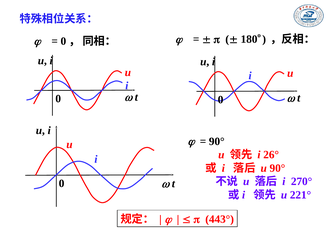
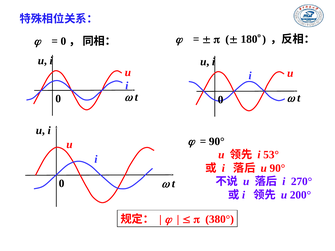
26°: 26° -> 53° (271, 155)
221°: 221° -> 200° (300, 195)
443°: 443° -> 380° (220, 219)
